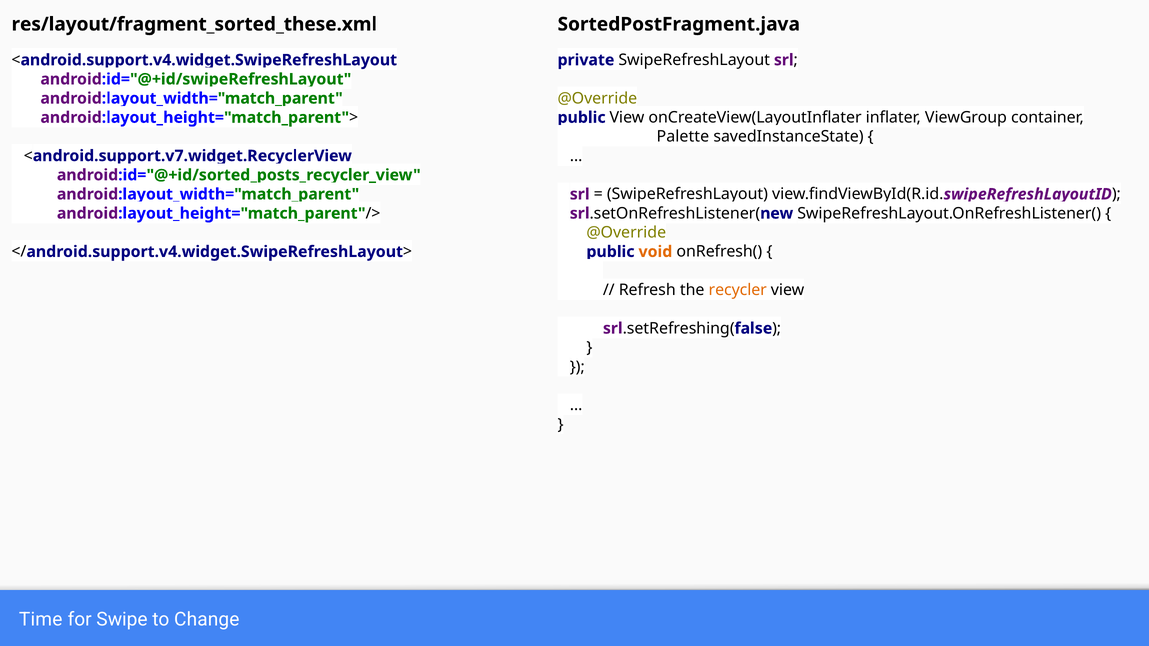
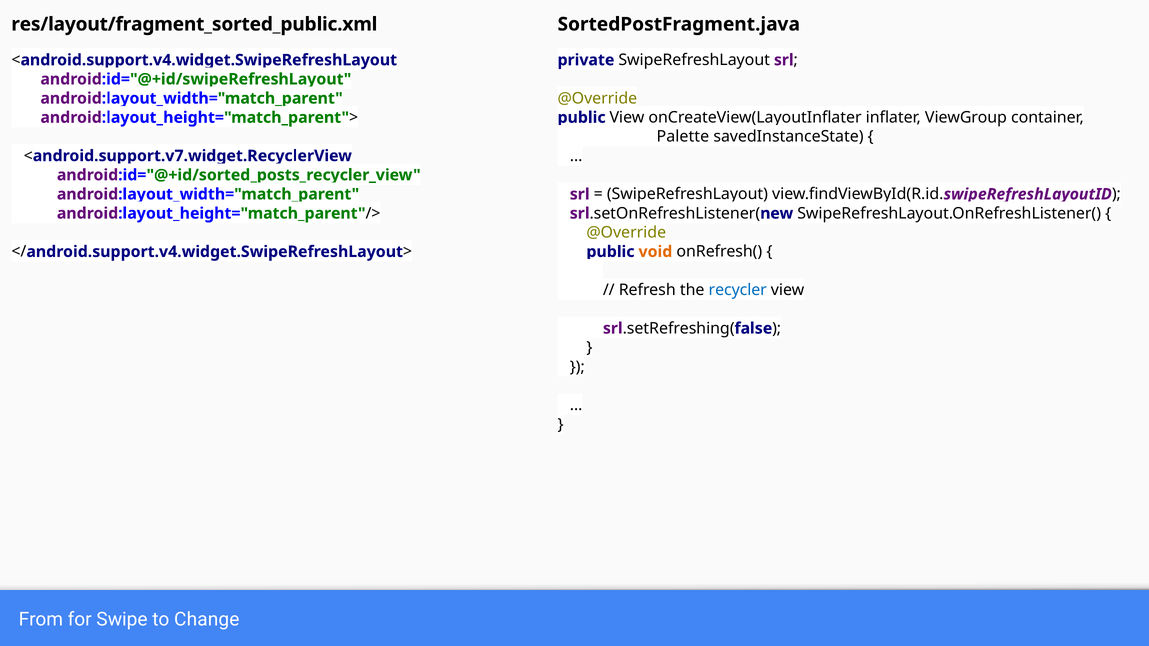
res/layout/fragment_sorted_these.xml: res/layout/fragment_sorted_these.xml -> res/layout/fragment_sorted_public.xml (194, 24)
recycler colour: orange -> blue (738, 290)
Time: Time -> From (41, 620)
